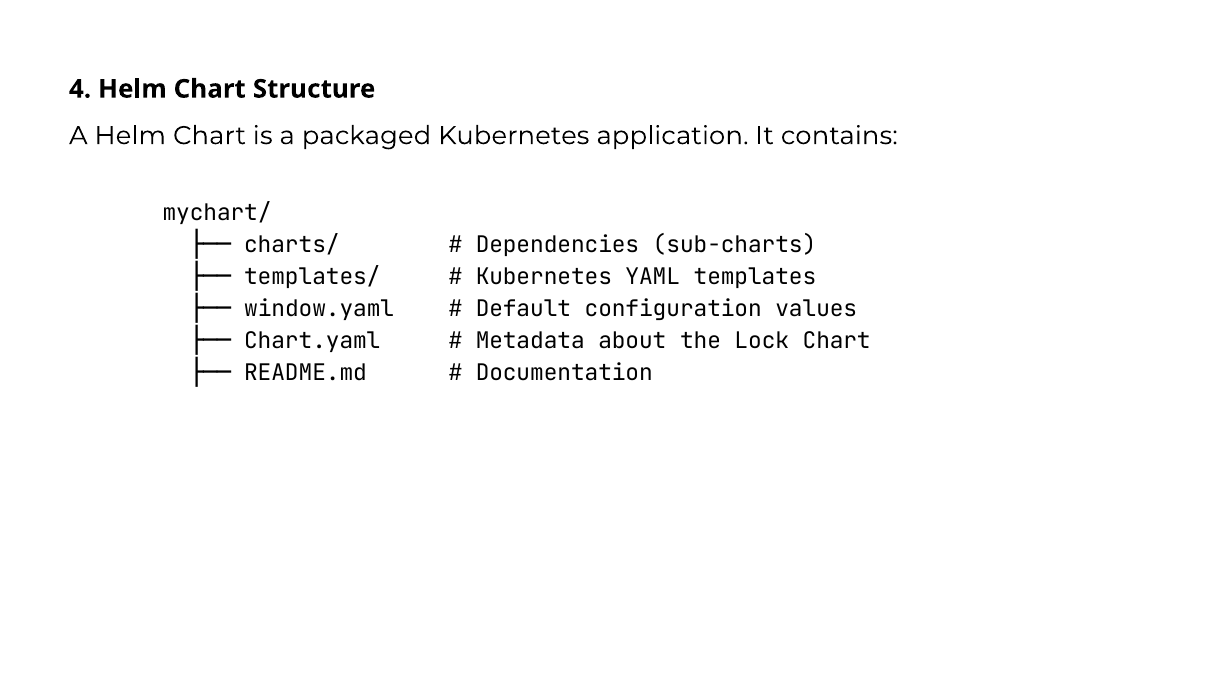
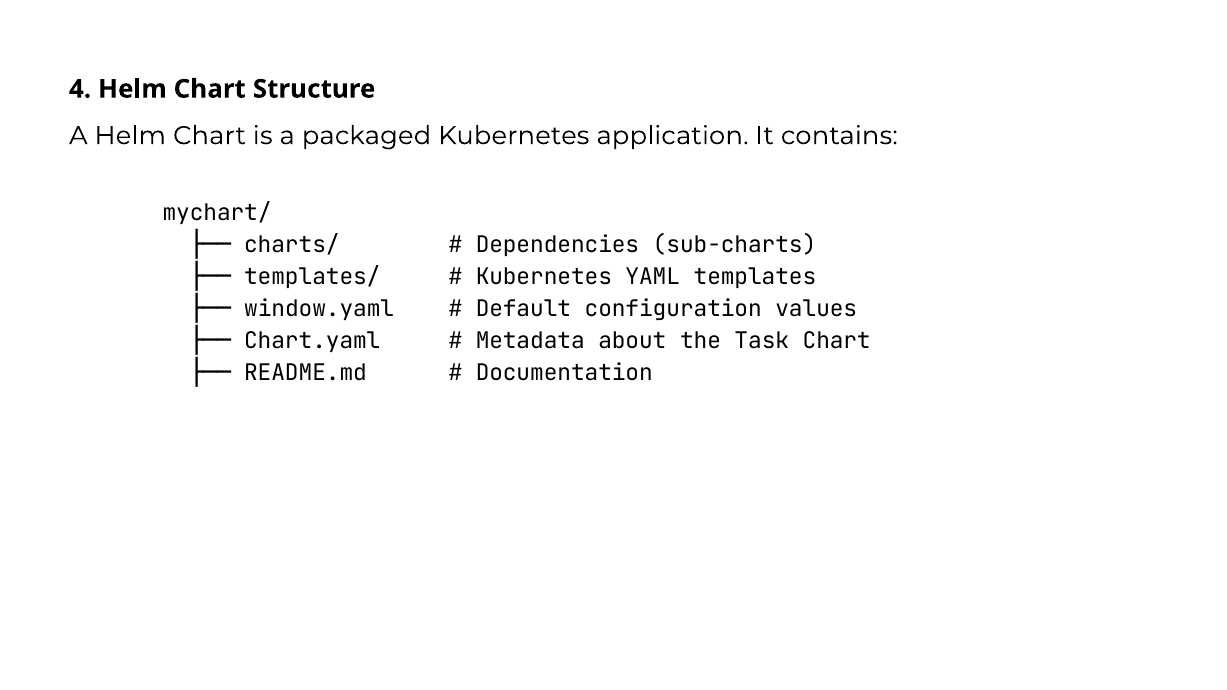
Lock: Lock -> Task (762, 341)
